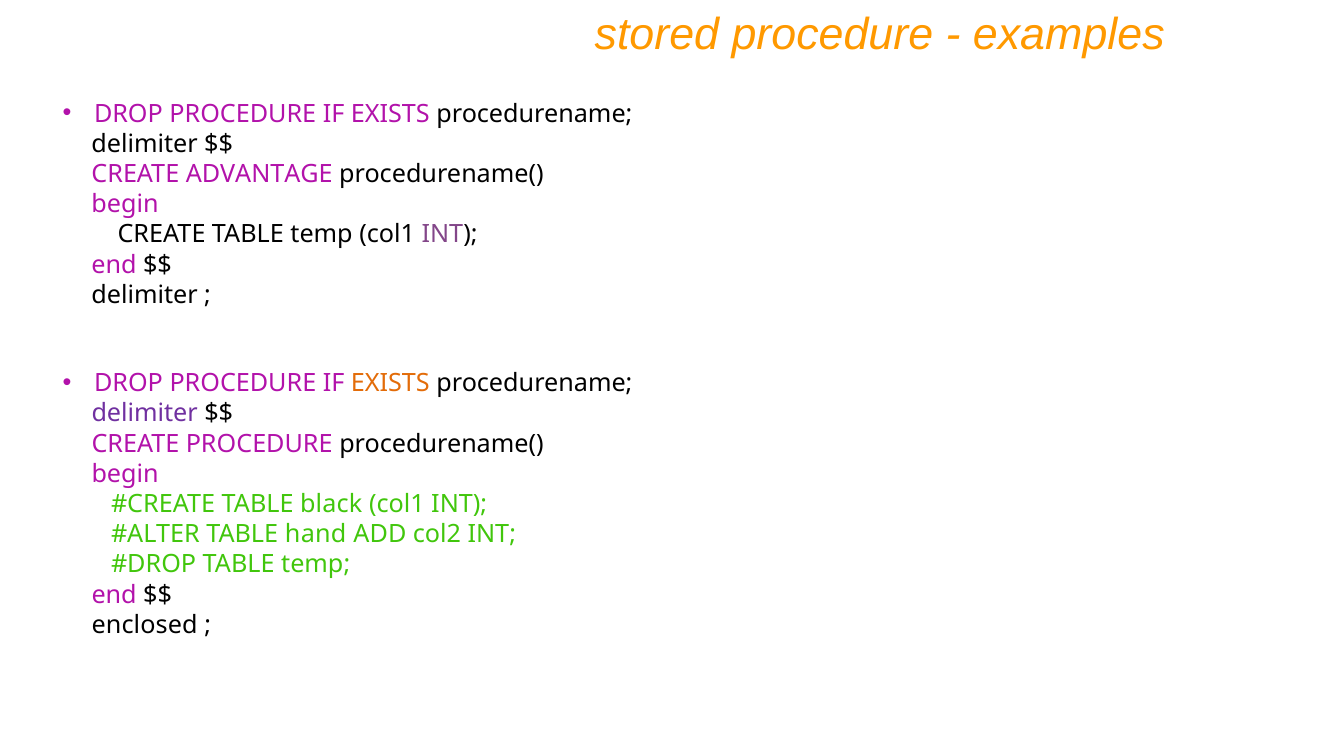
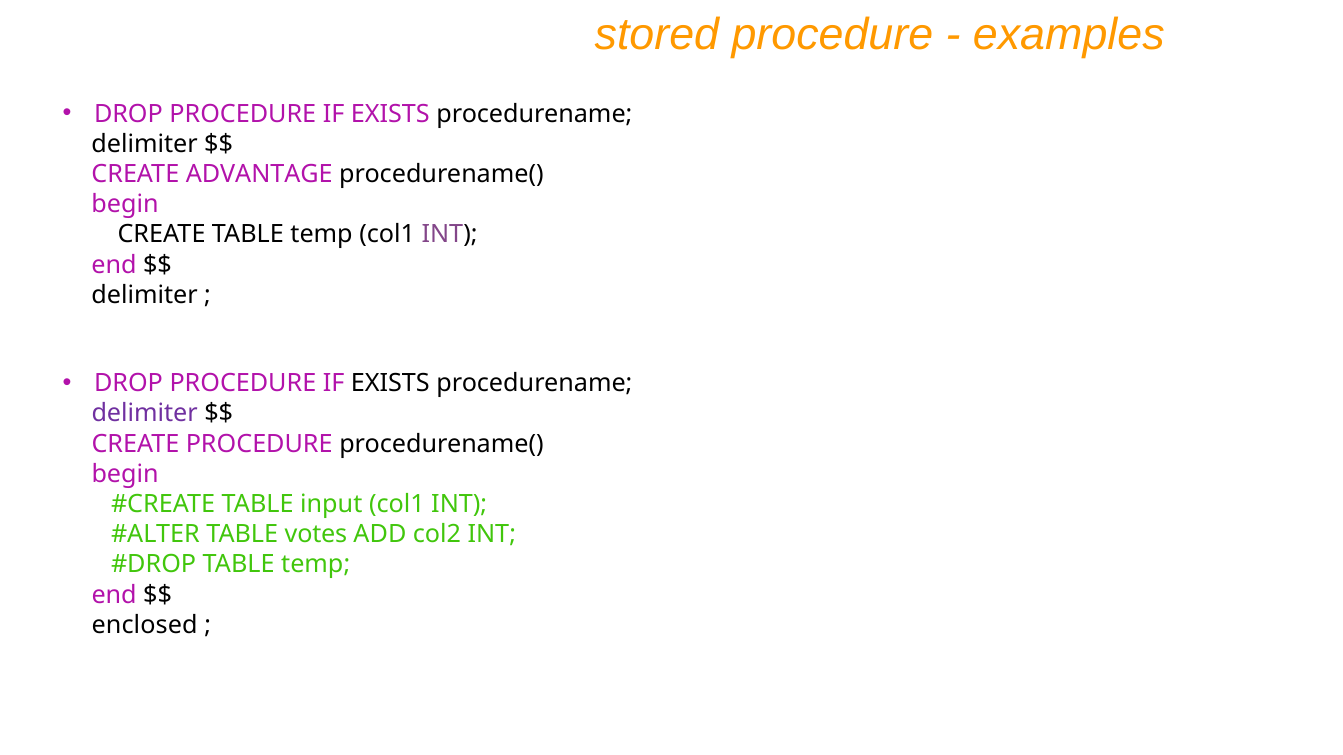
EXISTS colour: orange -> black (390, 384)
black: black -> input (331, 505)
hand: hand -> votes (316, 535)
